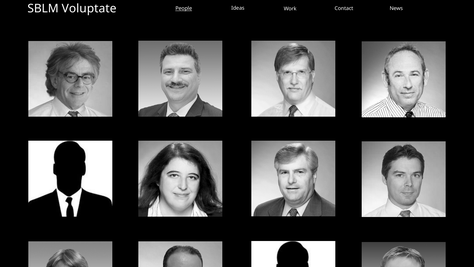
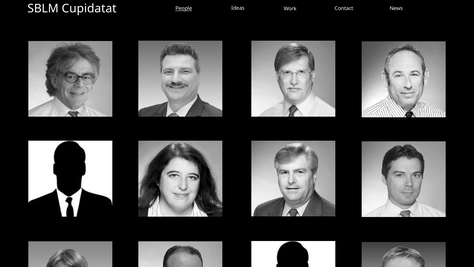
Voluptate: Voluptate -> Cupidatat (89, 9)
